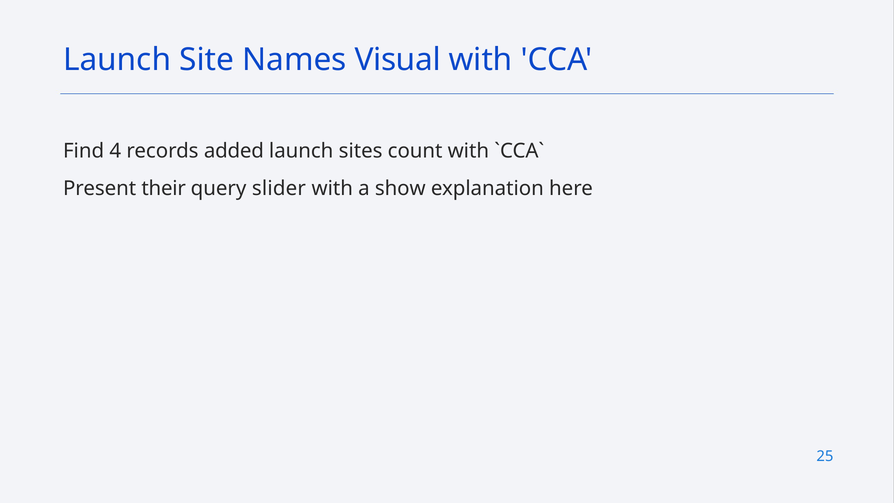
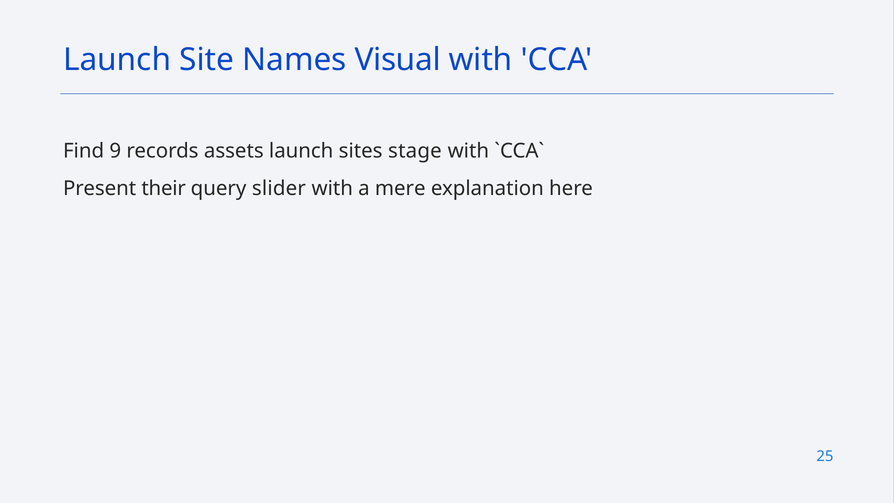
4: 4 -> 9 (115, 151)
added: added -> assets (234, 151)
count: count -> stage (415, 151)
show: show -> mere (400, 188)
